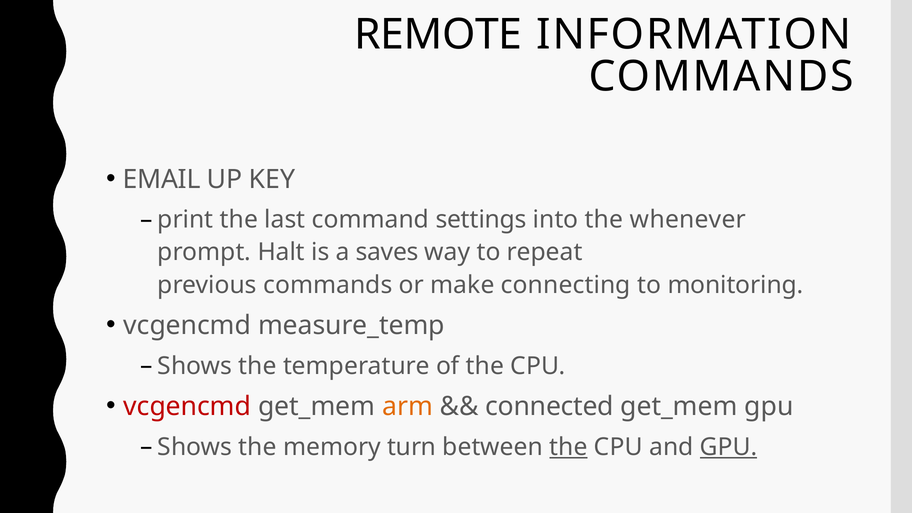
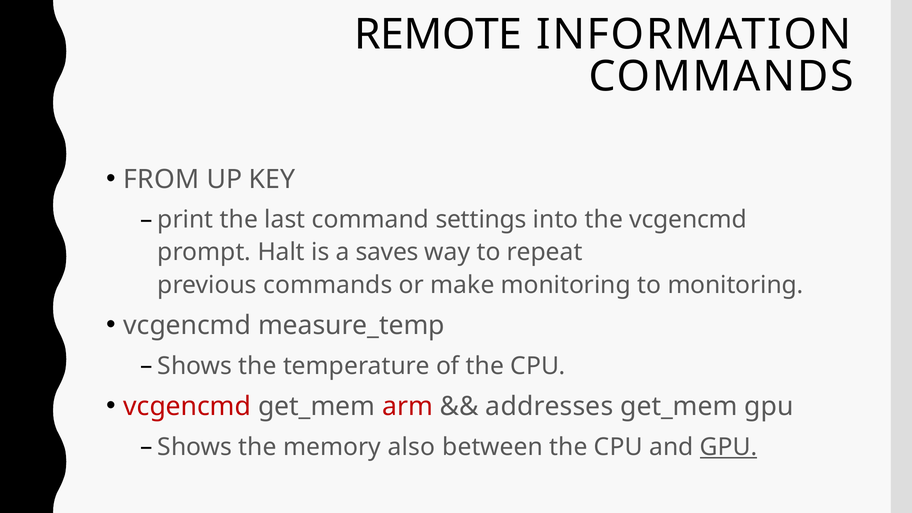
EMAIL: EMAIL -> FROM (161, 179)
the whenever: whenever -> vcgencmd (688, 220)
make connecting: connecting -> monitoring (566, 285)
arm colour: orange -> red (408, 407)
connected: connected -> addresses (549, 407)
turn: turn -> also (412, 447)
the underline: present -> none (569, 447)
